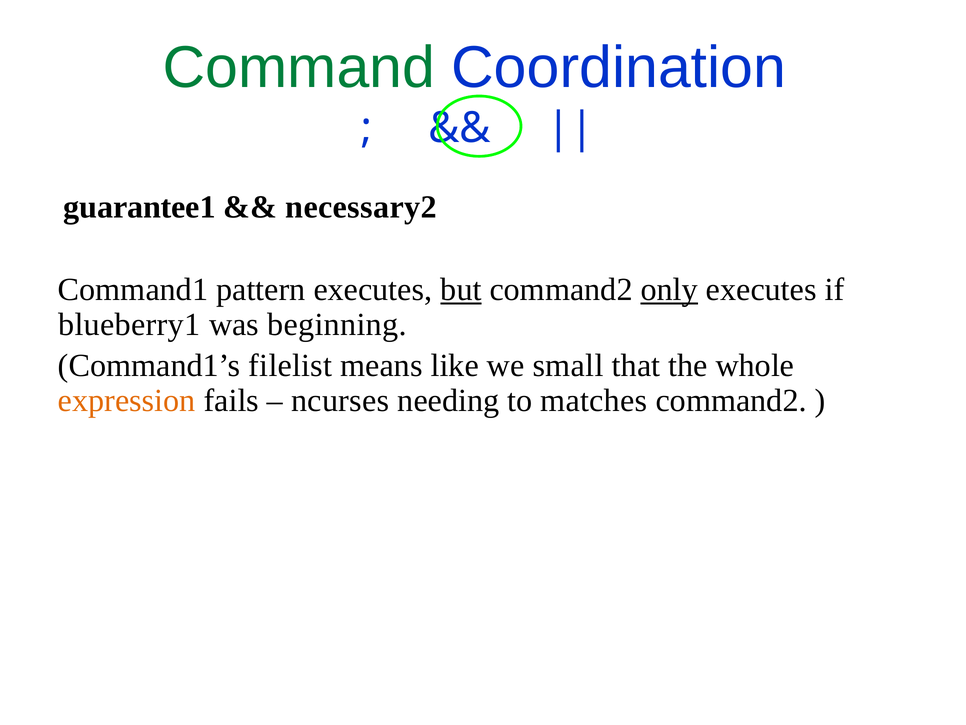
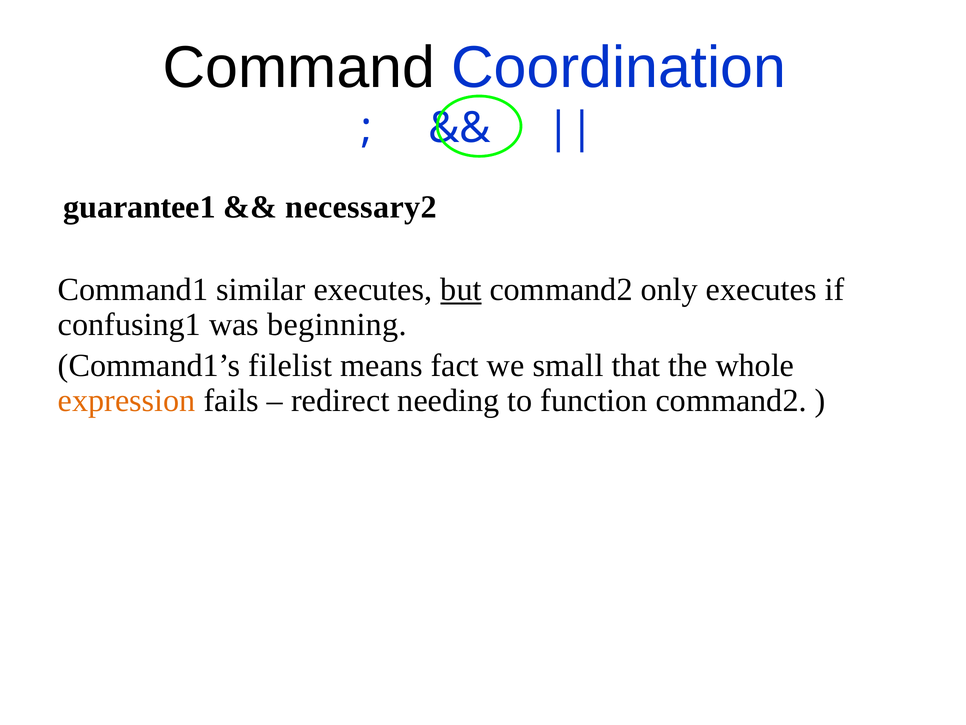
Command colour: green -> black (299, 68)
pattern: pattern -> similar (261, 290)
only underline: present -> none (669, 290)
blueberry1: blueberry1 -> confusing1 (129, 324)
like: like -> fact (455, 366)
ncurses: ncurses -> redirect (340, 400)
matches: matches -> function (594, 400)
